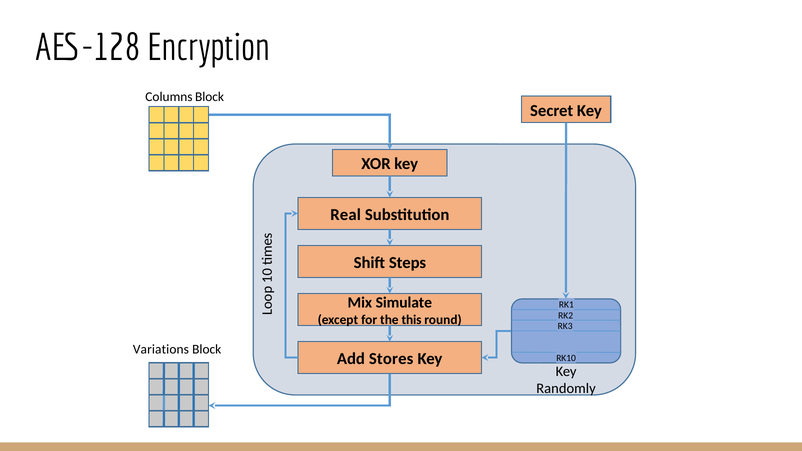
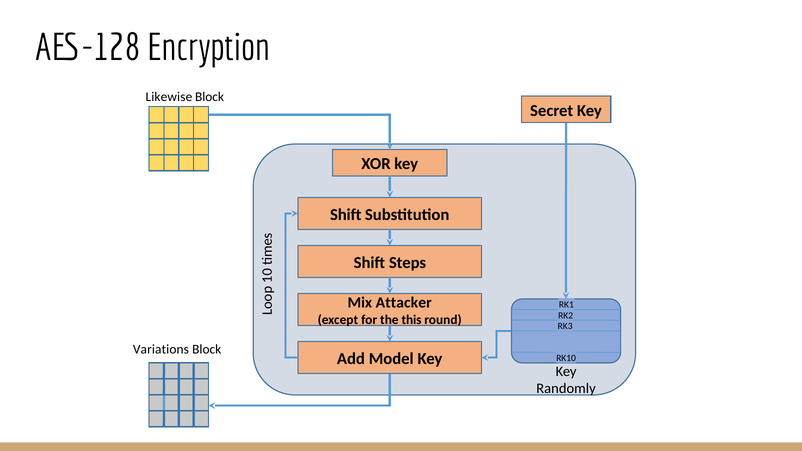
Columns: Columns -> Likewise (169, 97)
Real: Real -> Shift (346, 215)
Simulate: Simulate -> Attacker (404, 303)
Stores: Stores -> Model (391, 359)
